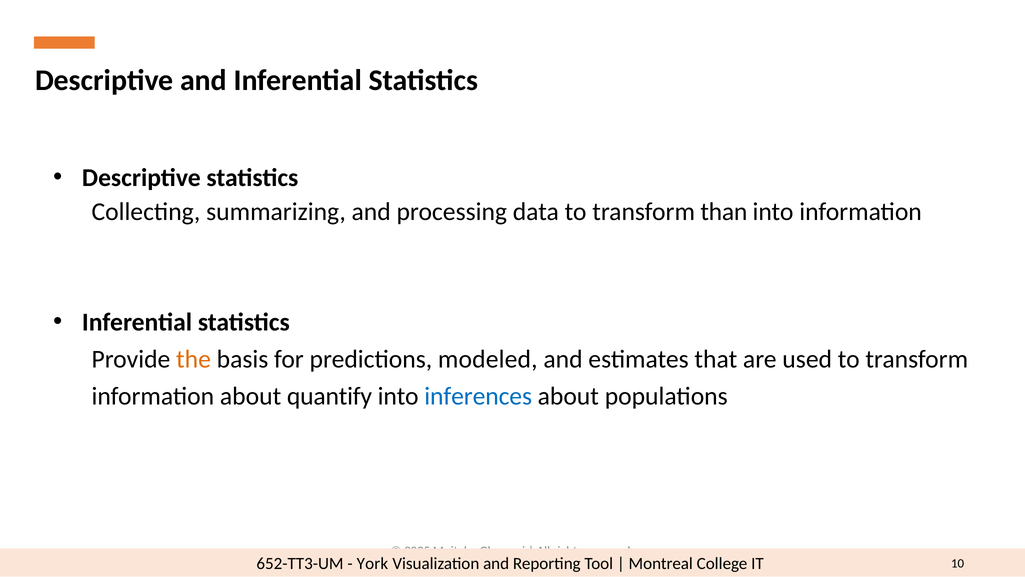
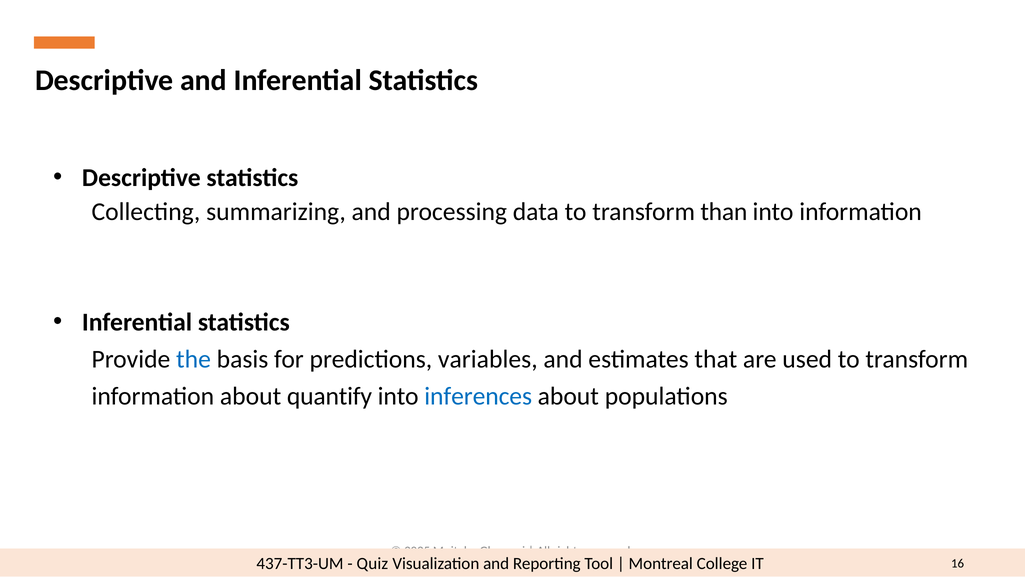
the colour: orange -> blue (193, 359)
modeled: modeled -> variables (488, 359)
652-TT3-UM: 652-TT3-UM -> 437-TT3-UM (300, 563)
York: York -> Quiz (372, 563)
10: 10 -> 16 (958, 563)
